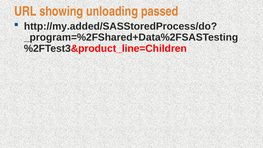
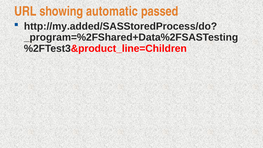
unloading: unloading -> automatic (112, 11)
